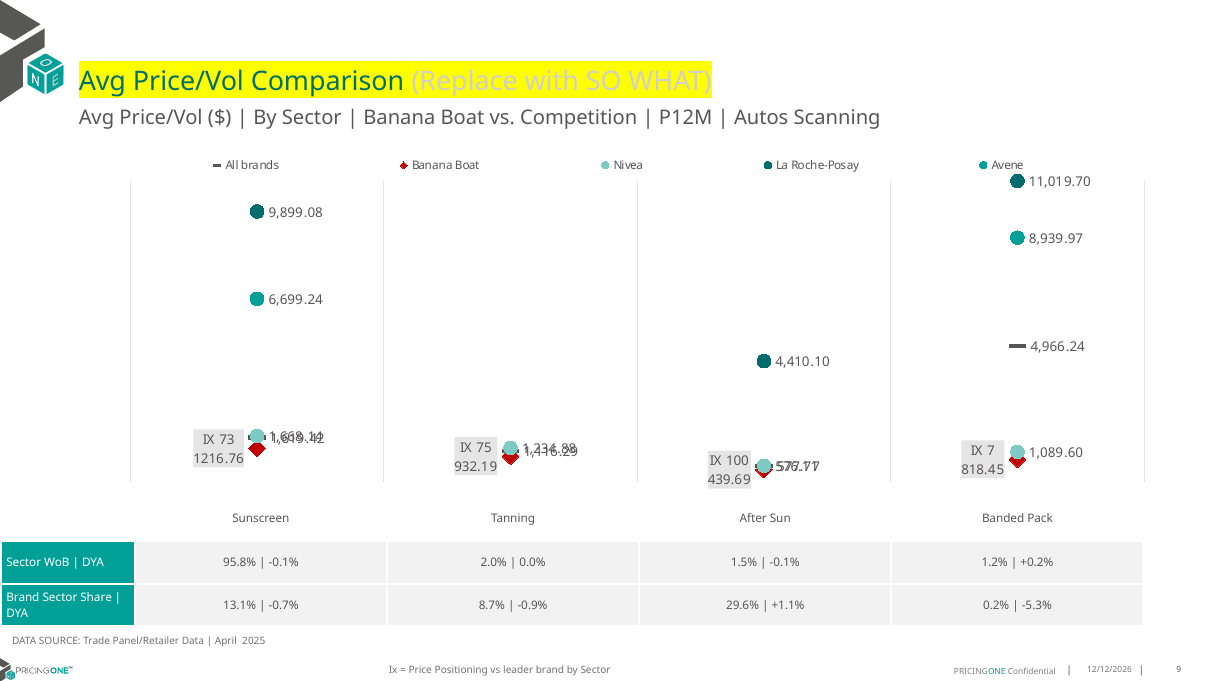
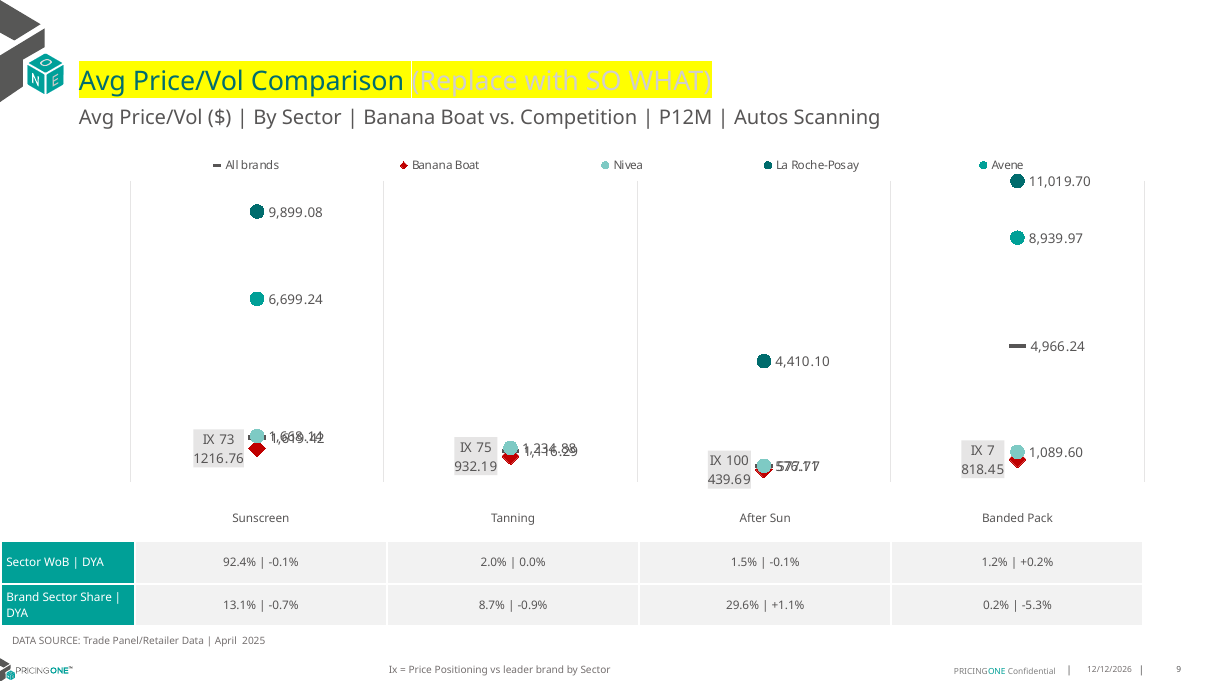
95.8%: 95.8% -> 92.4% (240, 563)
